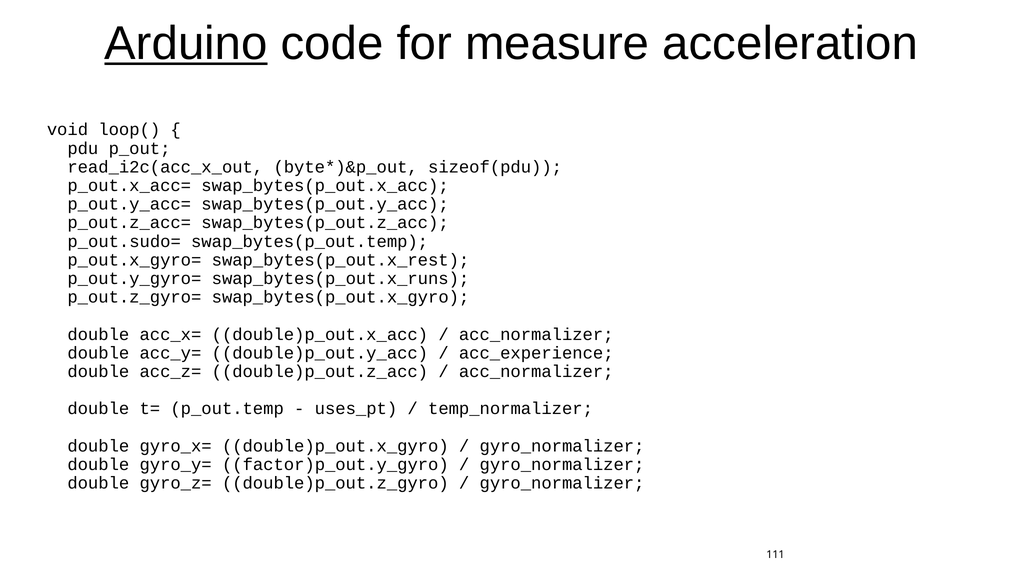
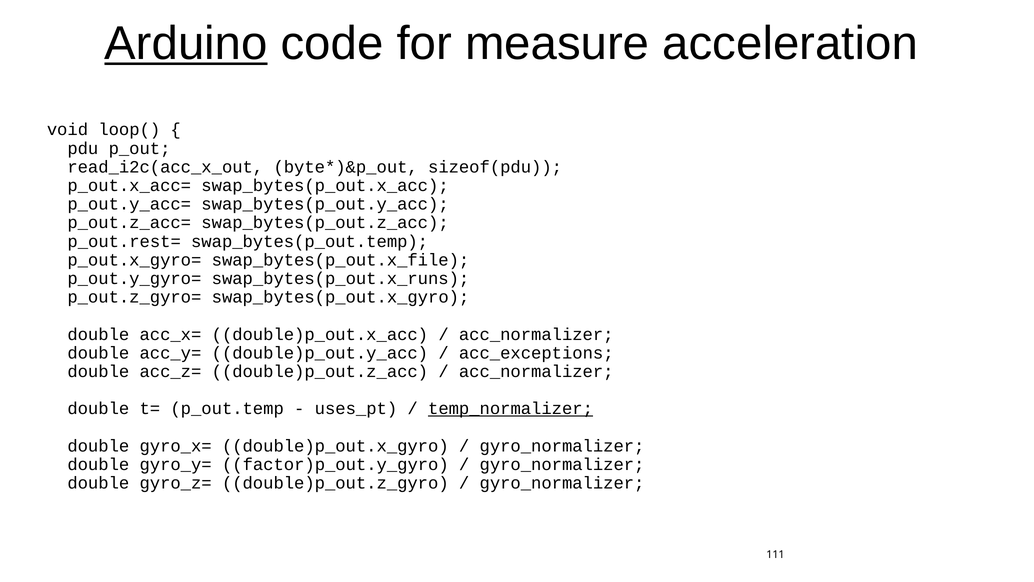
p_out.sudo=: p_out.sudo= -> p_out.rest= (124, 241)
swap_bytes(p_out.x_rest: swap_bytes(p_out.x_rest -> swap_bytes(p_out.x_file (340, 260)
acc_experience: acc_experience -> acc_exceptions (536, 353)
temp_normalizer underline: none -> present (511, 409)
